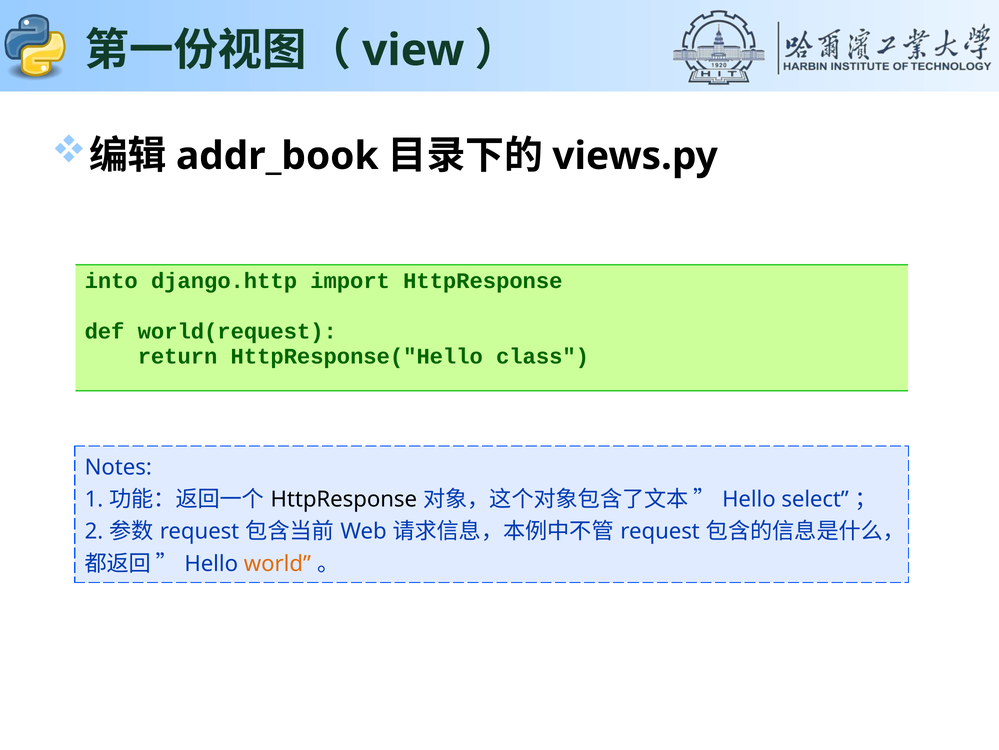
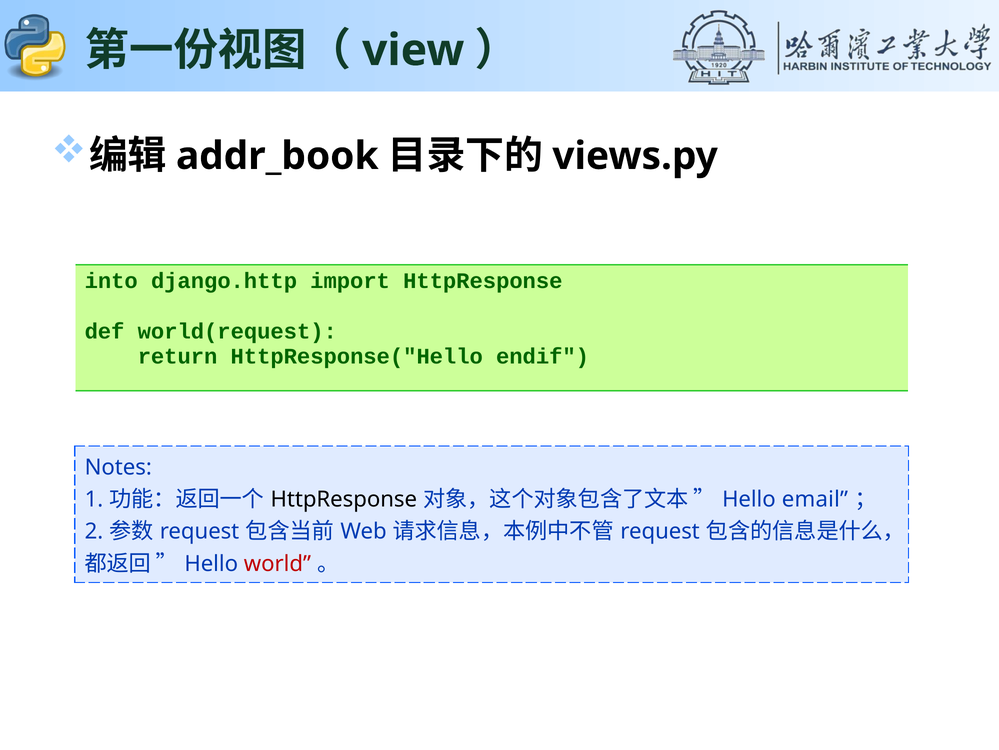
class: class -> endif (543, 356)
select: select -> email (815, 499)
world colour: orange -> red (277, 563)
